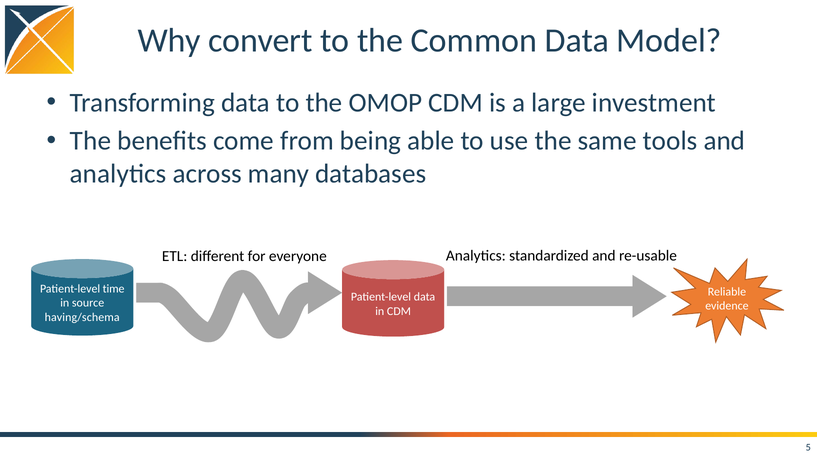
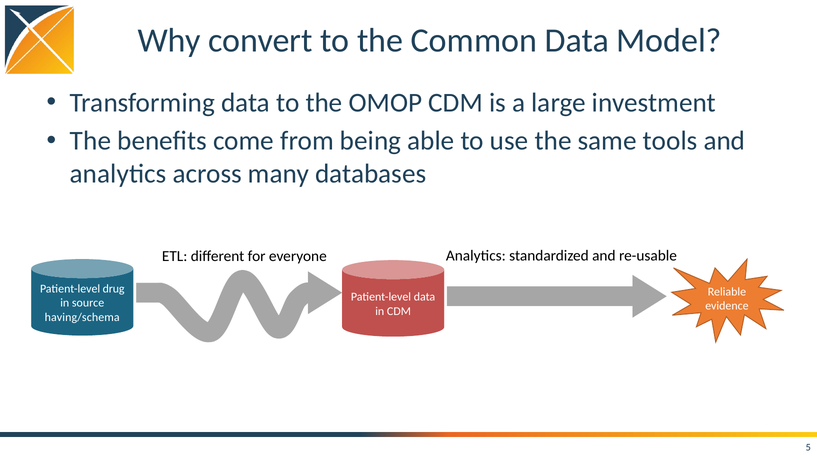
time: time -> drug (114, 289)
